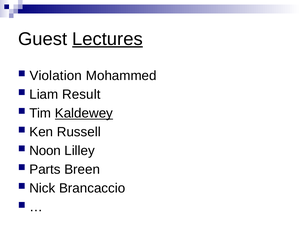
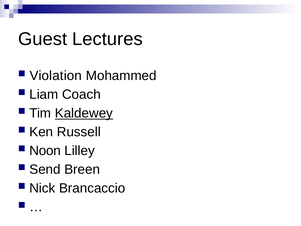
Lectures underline: present -> none (107, 39)
Result: Result -> Coach (81, 94)
Parts: Parts -> Send (45, 169)
